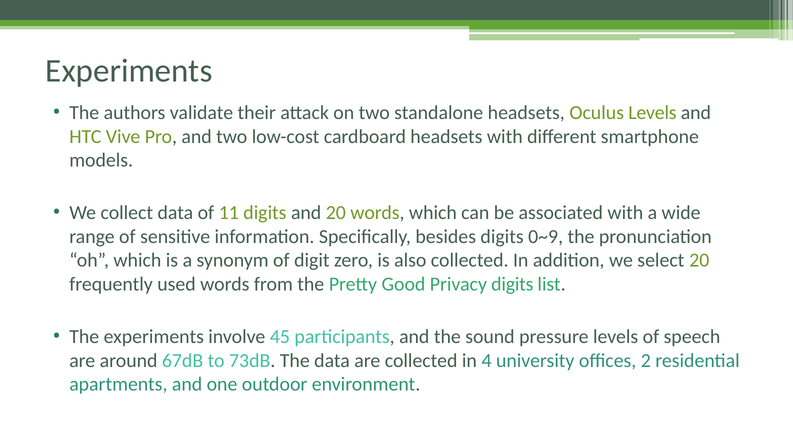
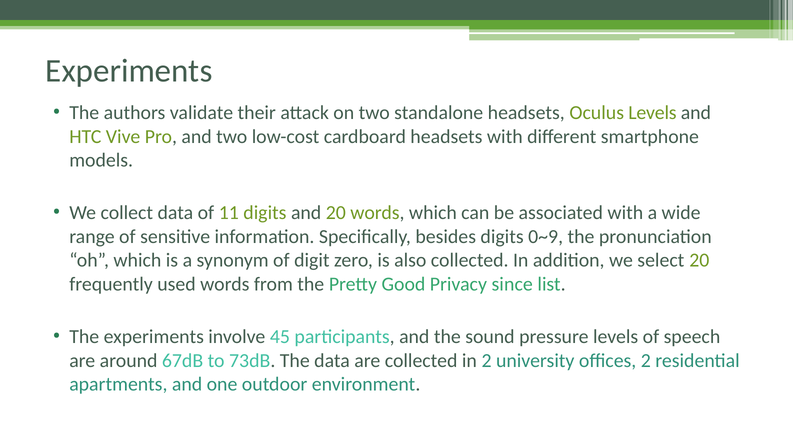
Privacy digits: digits -> since (512, 284)
in 4: 4 -> 2 (487, 361)
